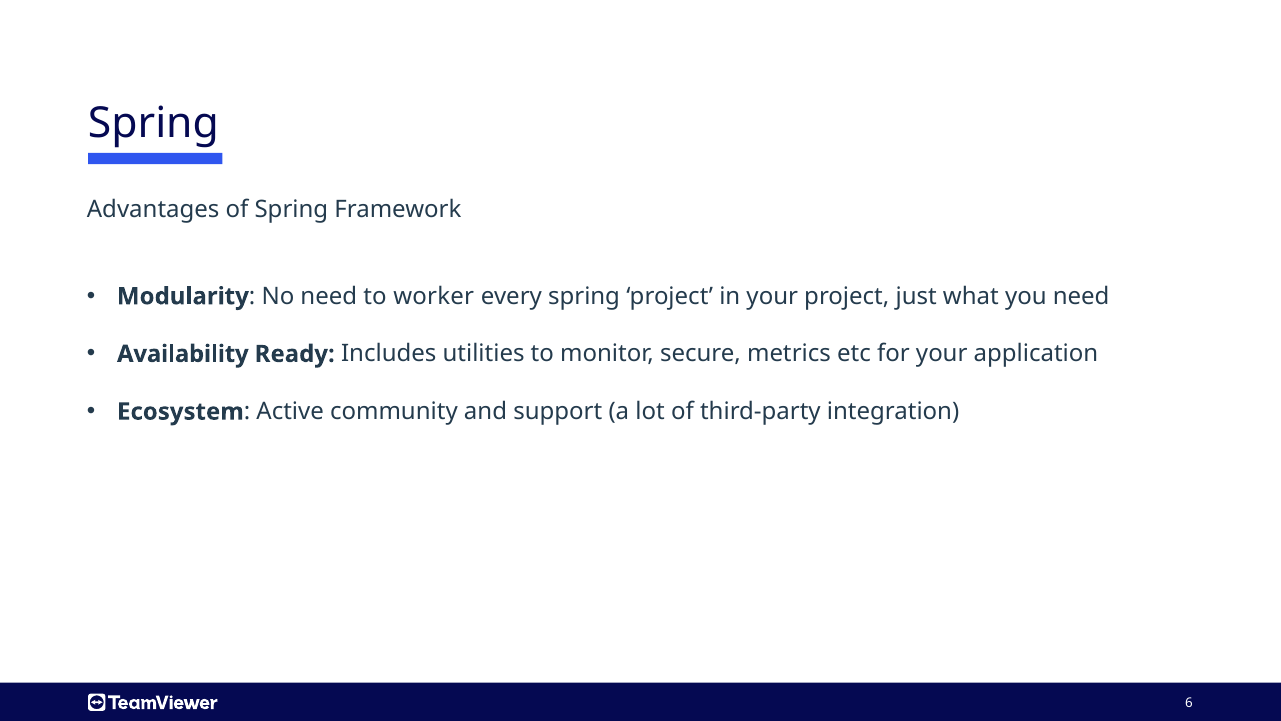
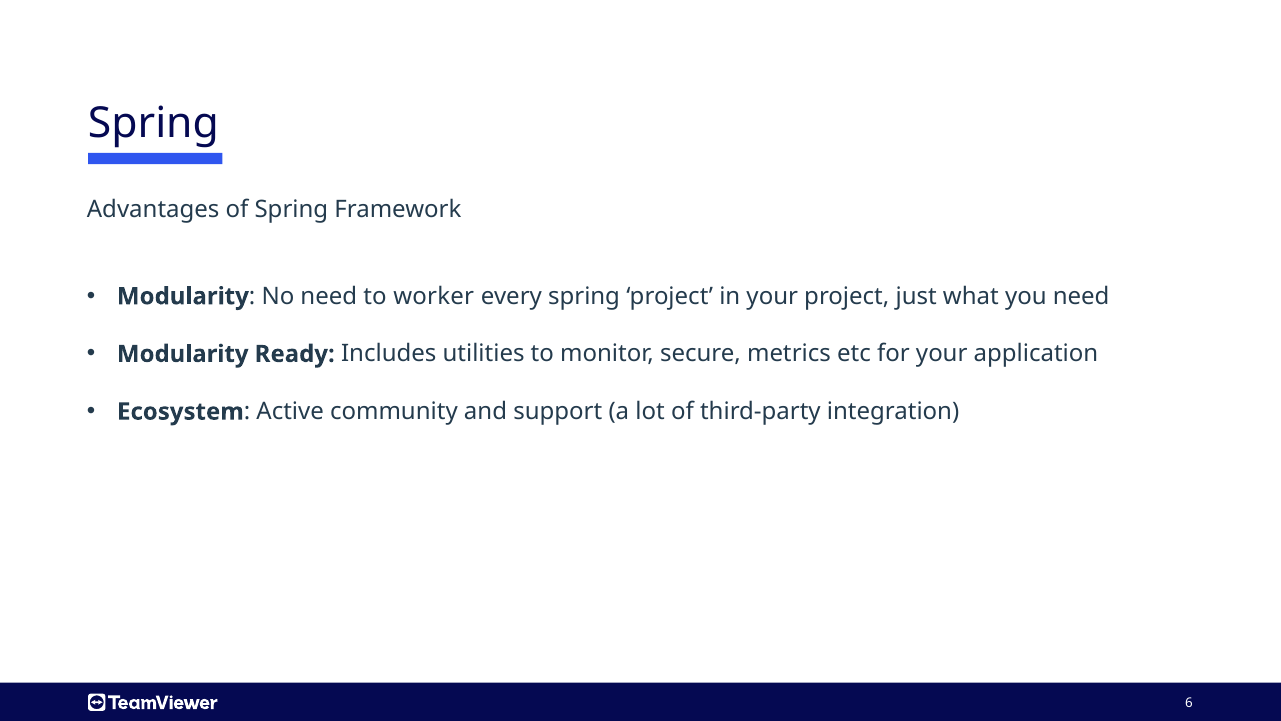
Availability: Availability -> Modularity (183, 354)
